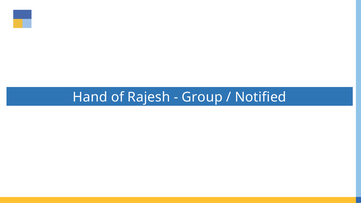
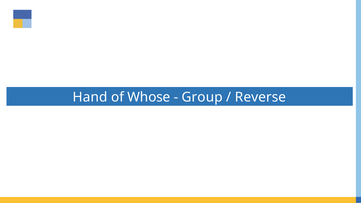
Rajesh: Rajesh -> Whose (149, 97)
Notified: Notified -> Reverse (261, 97)
